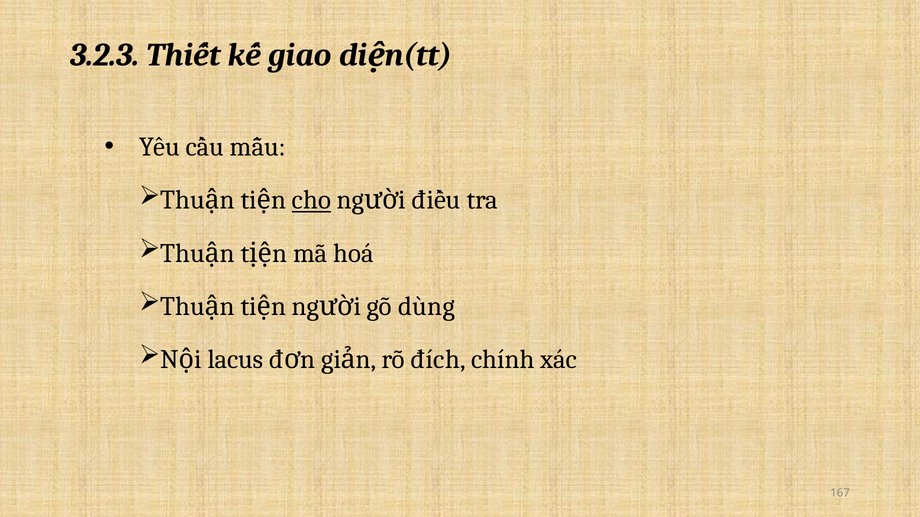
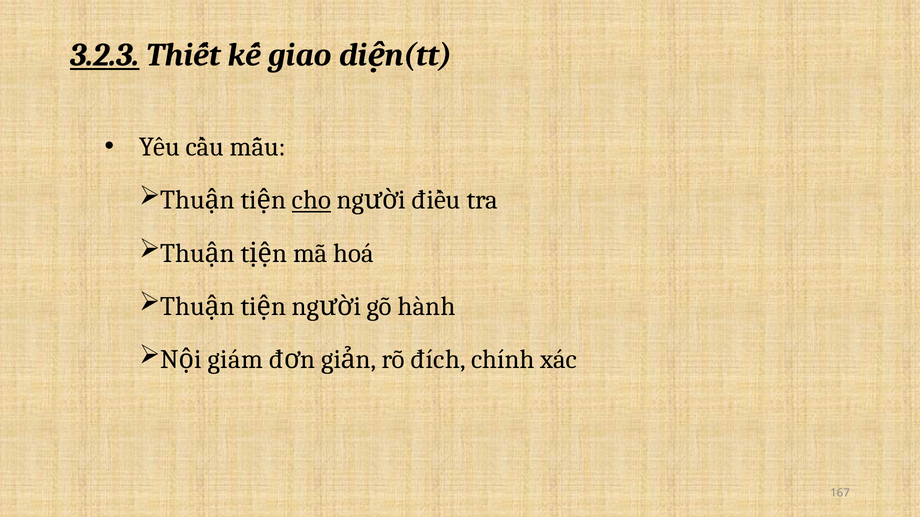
3.2.3 underline: none -> present (105, 55)
dùng: dùng -> hành (427, 307)
lacus: lacus -> giám (235, 360)
